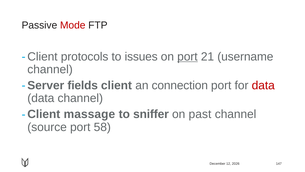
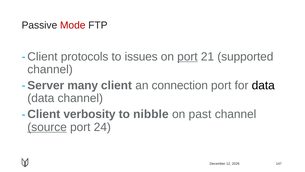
username: username -> supported (245, 57)
fields: fields -> many (83, 85)
data colour: red -> black (263, 85)
massage: massage -> verbosity (89, 114)
sniffer: sniffer -> nibble (151, 114)
source underline: none -> present (47, 127)
58: 58 -> 24 (102, 127)
